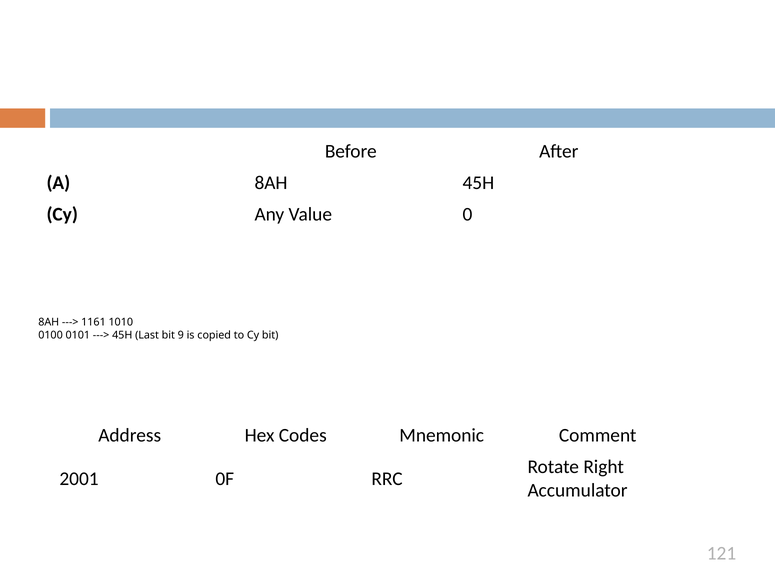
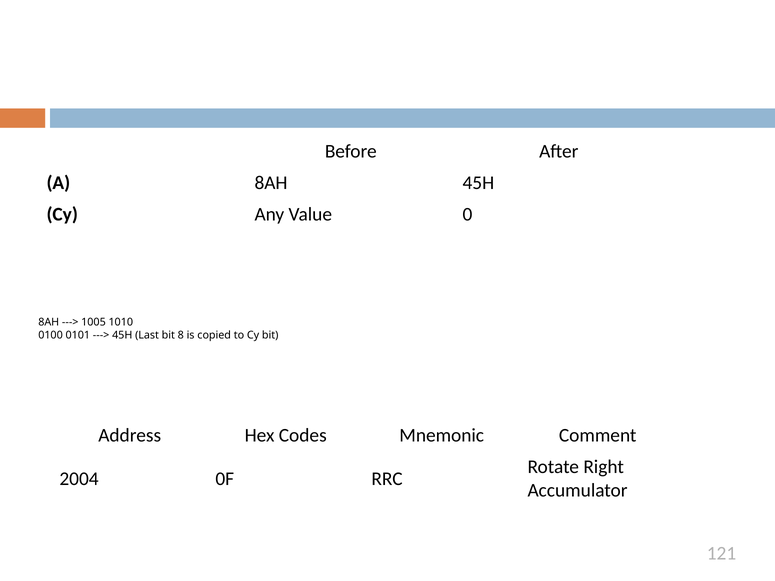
1161: 1161 -> 1005 (93, 322)
9: 9 -> 8 (181, 335)
2001: 2001 -> 2004 (79, 479)
